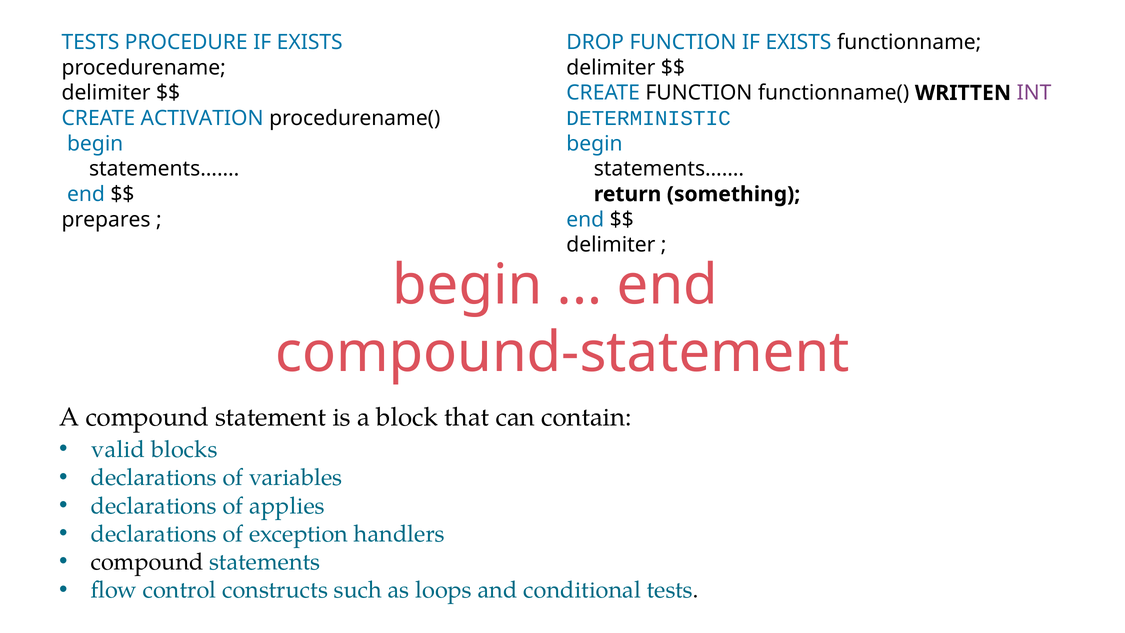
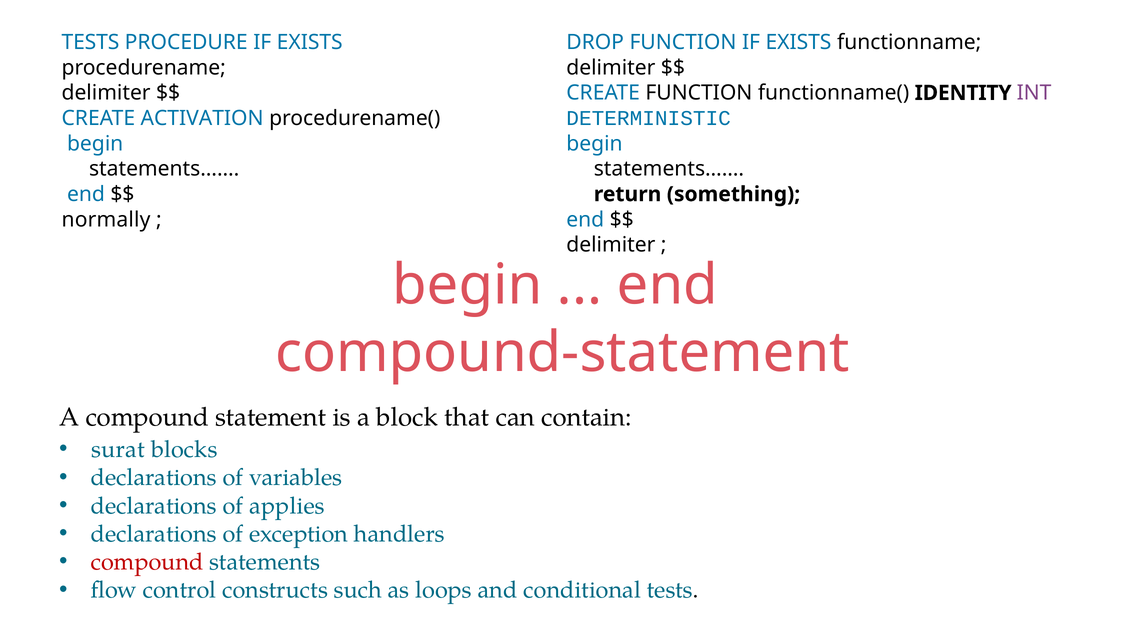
WRITTEN: WRITTEN -> IDENTITY (963, 93)
prepares: prepares -> normally (106, 219)
valid: valid -> surat (118, 449)
compound colour: black -> red (147, 562)
